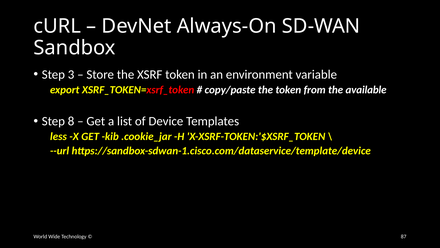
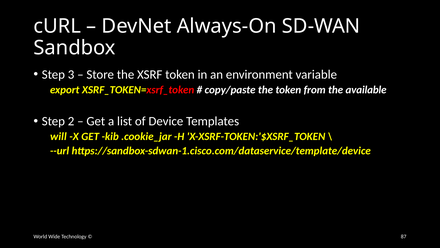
8: 8 -> 2 (71, 121)
less: less -> will (58, 136)
